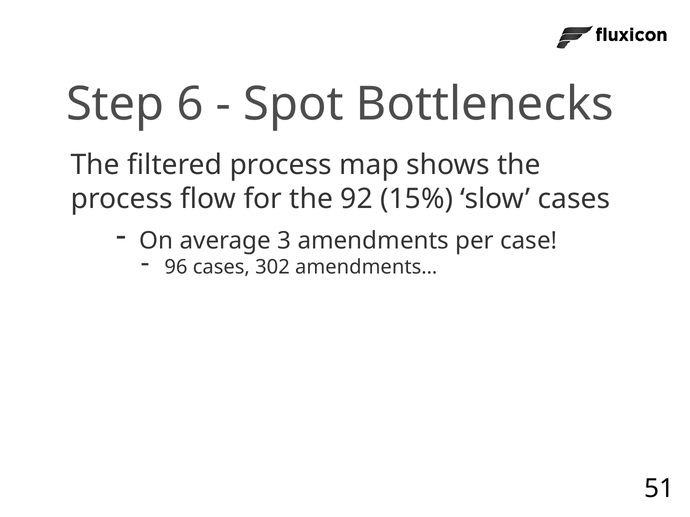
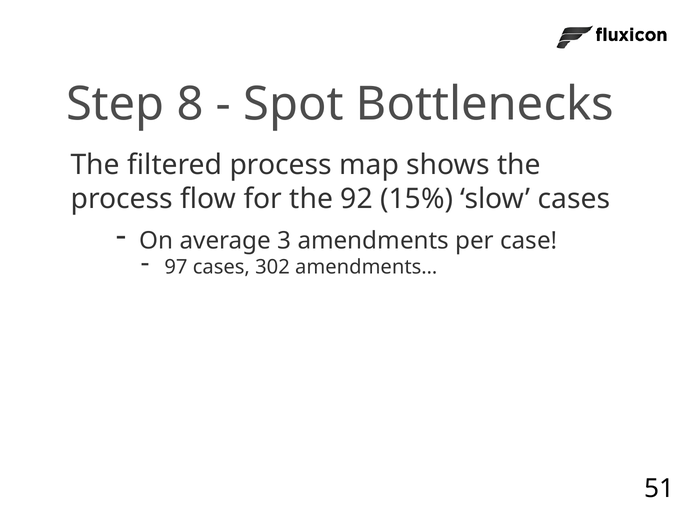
6: 6 -> 8 (190, 104)
96: 96 -> 97 (176, 267)
